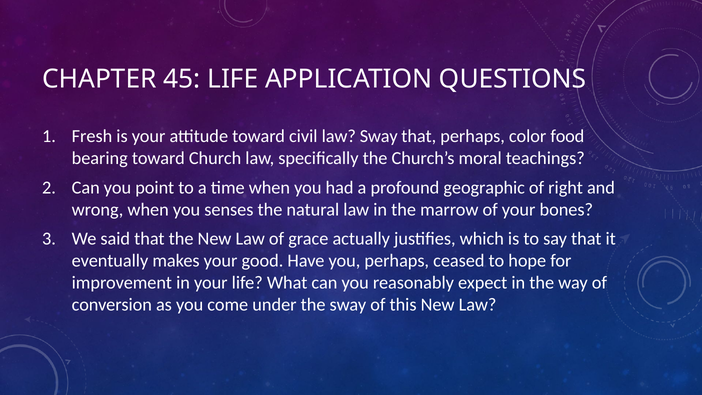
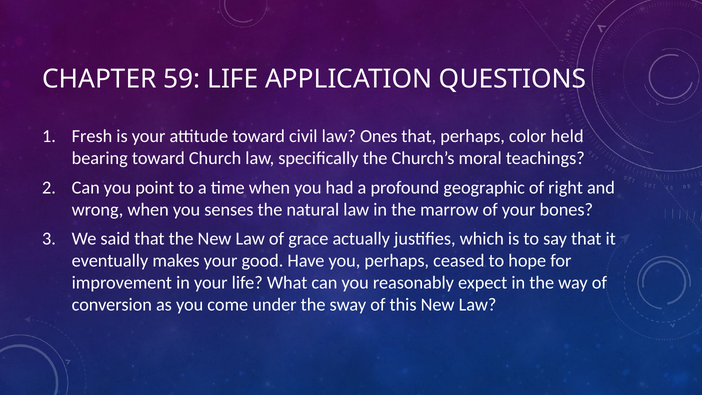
45: 45 -> 59 (182, 79)
law Sway: Sway -> Ones (379, 136)
food: food -> held (567, 136)
